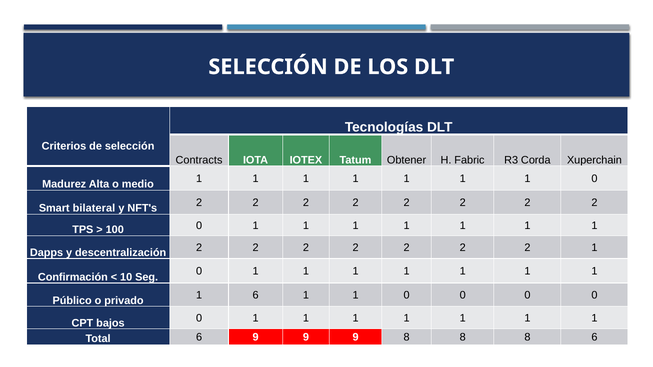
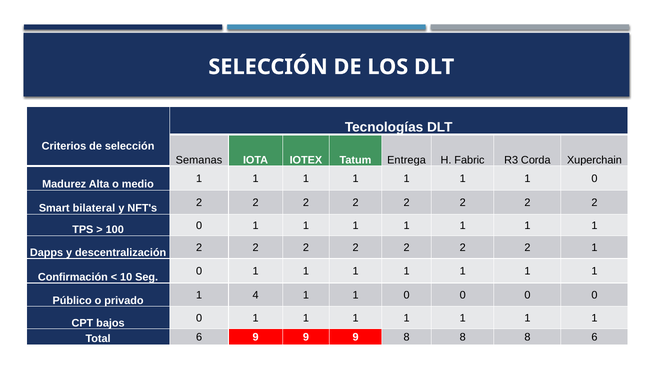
Contracts: Contracts -> Semanas (199, 160)
Obtener: Obtener -> Entrega (406, 160)
1 6: 6 -> 4 (256, 295)
